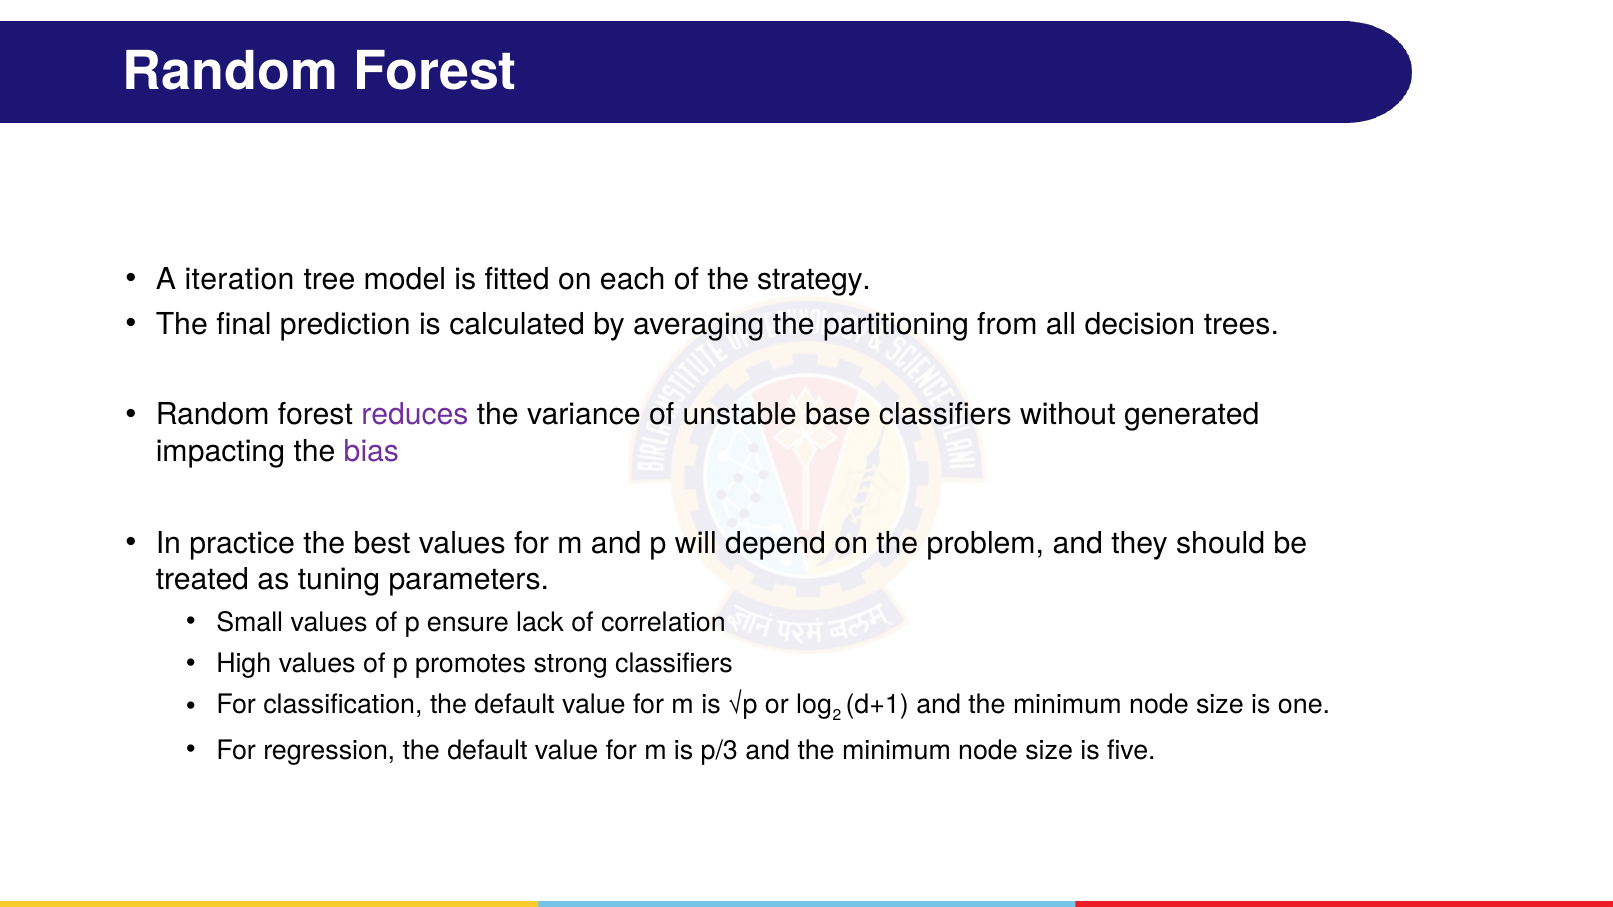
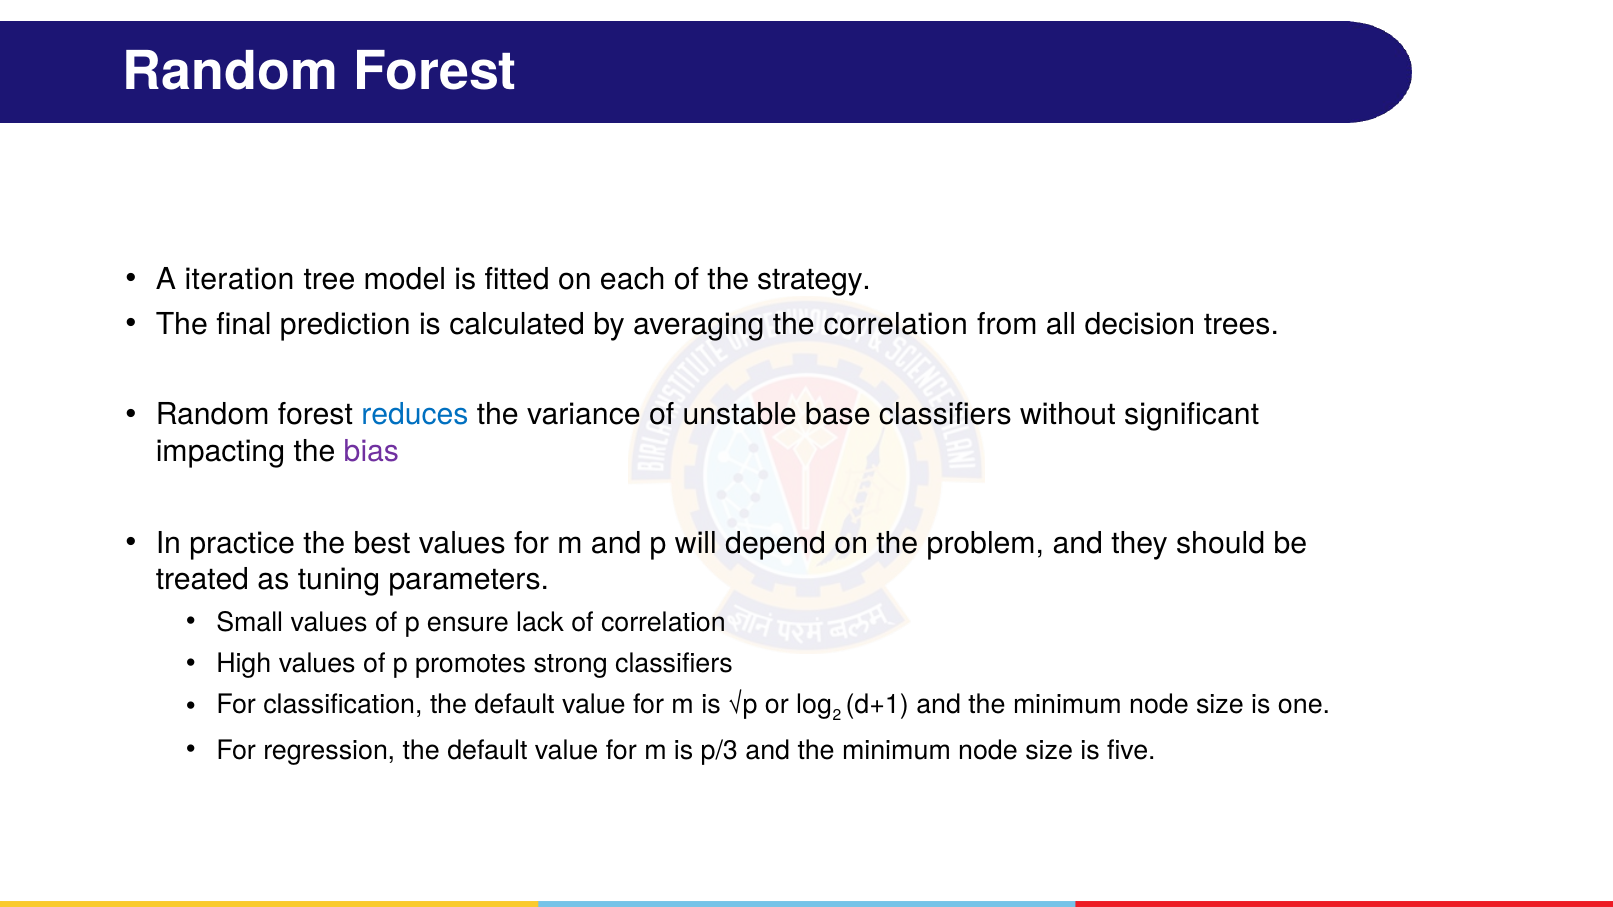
the partitioning: partitioning -> correlation (896, 324)
reduces colour: purple -> blue (415, 415)
generated: generated -> significant (1192, 415)
